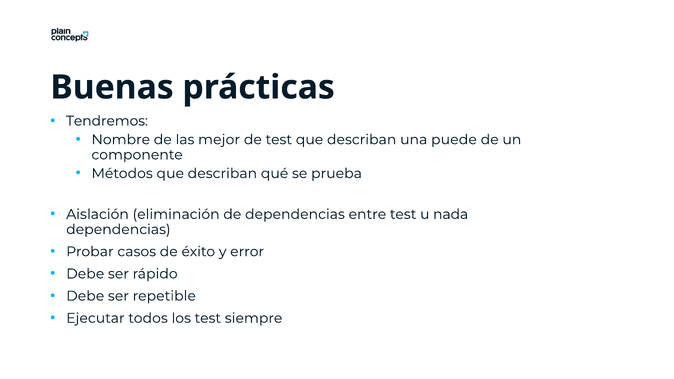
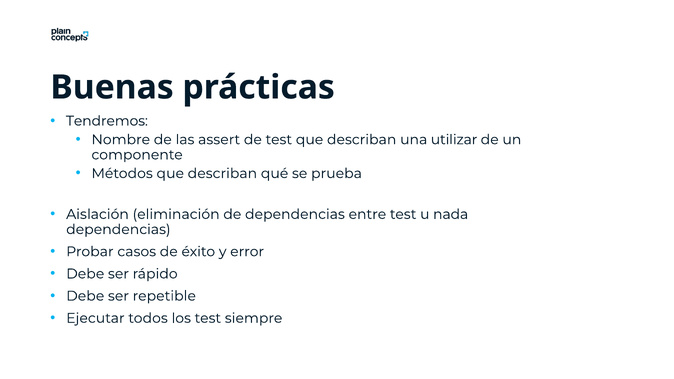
mejor: mejor -> assert (219, 140)
puede: puede -> utilizar (454, 140)
